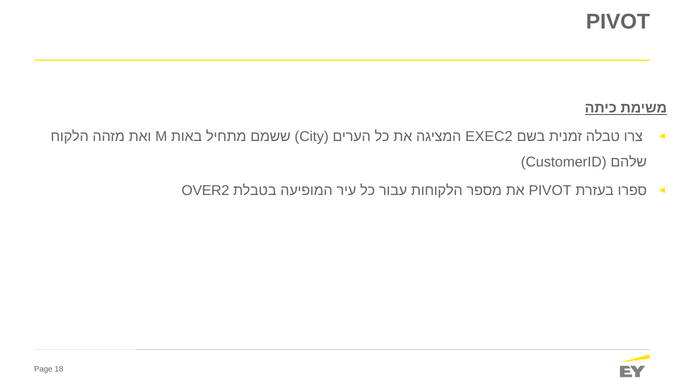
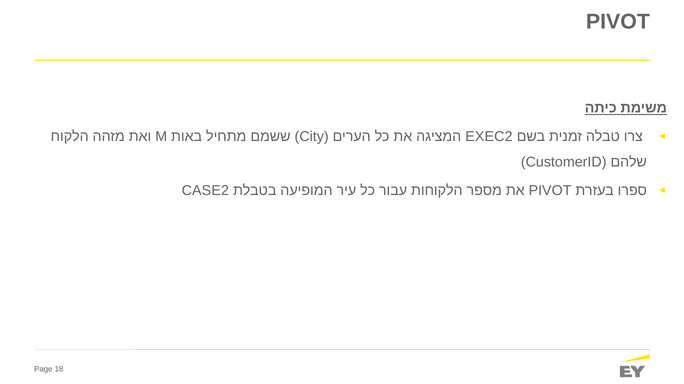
OVER2: OVER2 -> CASE2 (205, 191)
